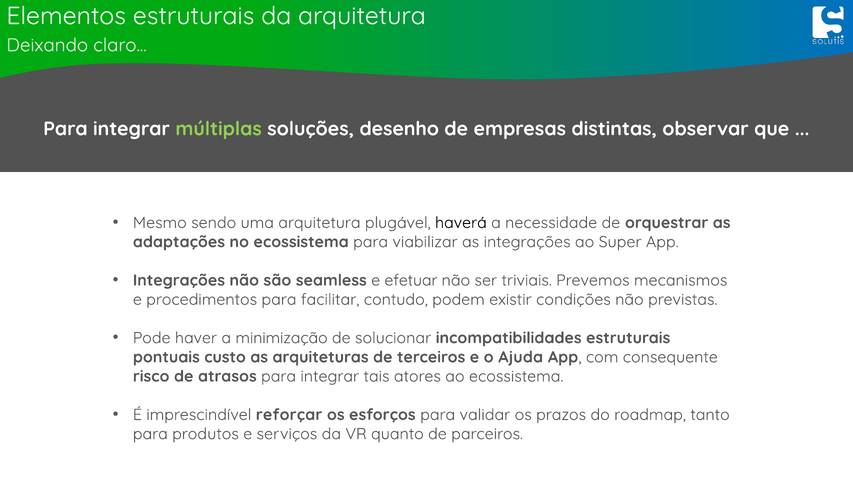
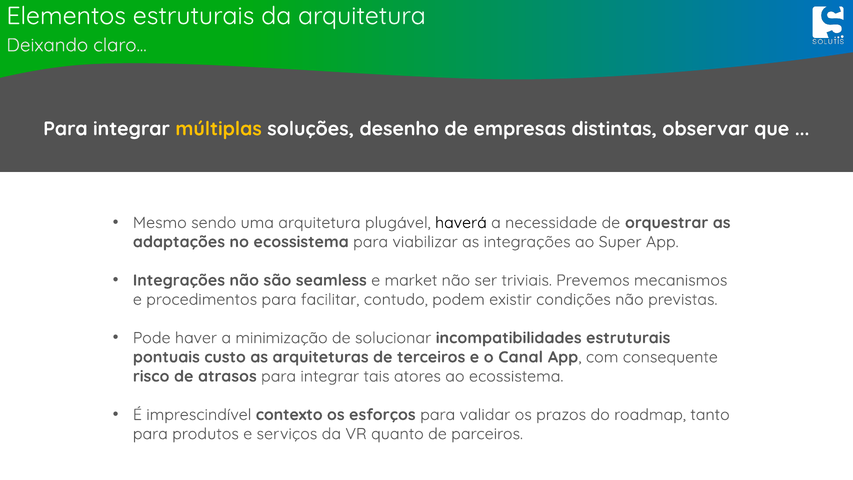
múltiplas colour: light green -> yellow (219, 129)
efetuar: efetuar -> market (411, 280)
Ajuda: Ajuda -> Canal (521, 357)
reforçar: reforçar -> contexto (289, 415)
